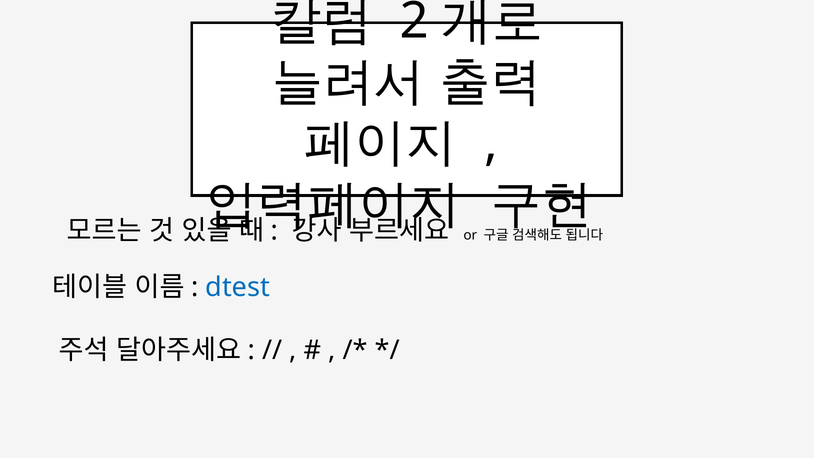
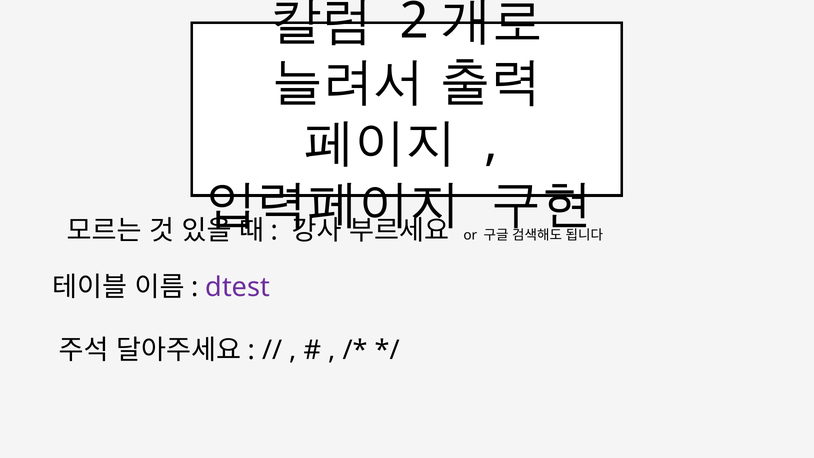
dtest colour: blue -> purple (238, 287)
